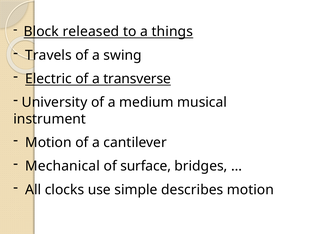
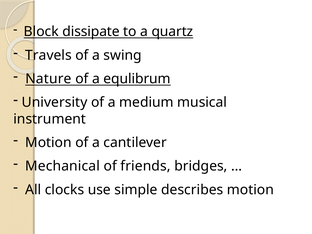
released: released -> dissipate (91, 32)
things: things -> quartz (172, 32)
Electric: Electric -> Nature (48, 79)
transverse: transverse -> equlibrum (137, 79)
surface: surface -> friends (145, 166)
